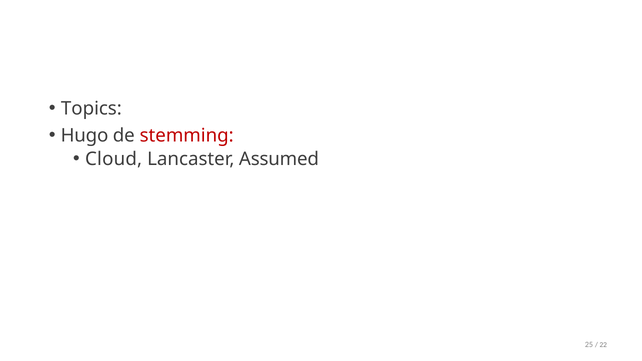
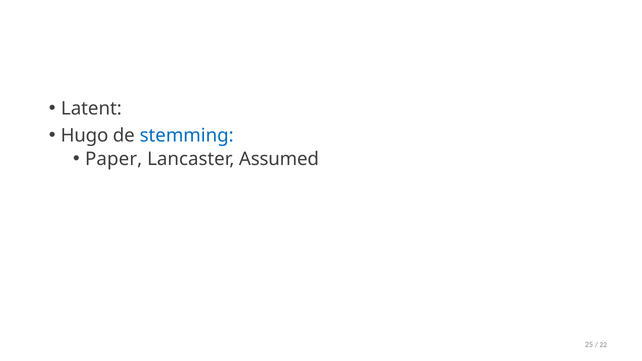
Topics: Topics -> Latent (91, 109)
stemming colour: red -> blue (187, 135)
Cloud: Cloud -> Paper (114, 159)
